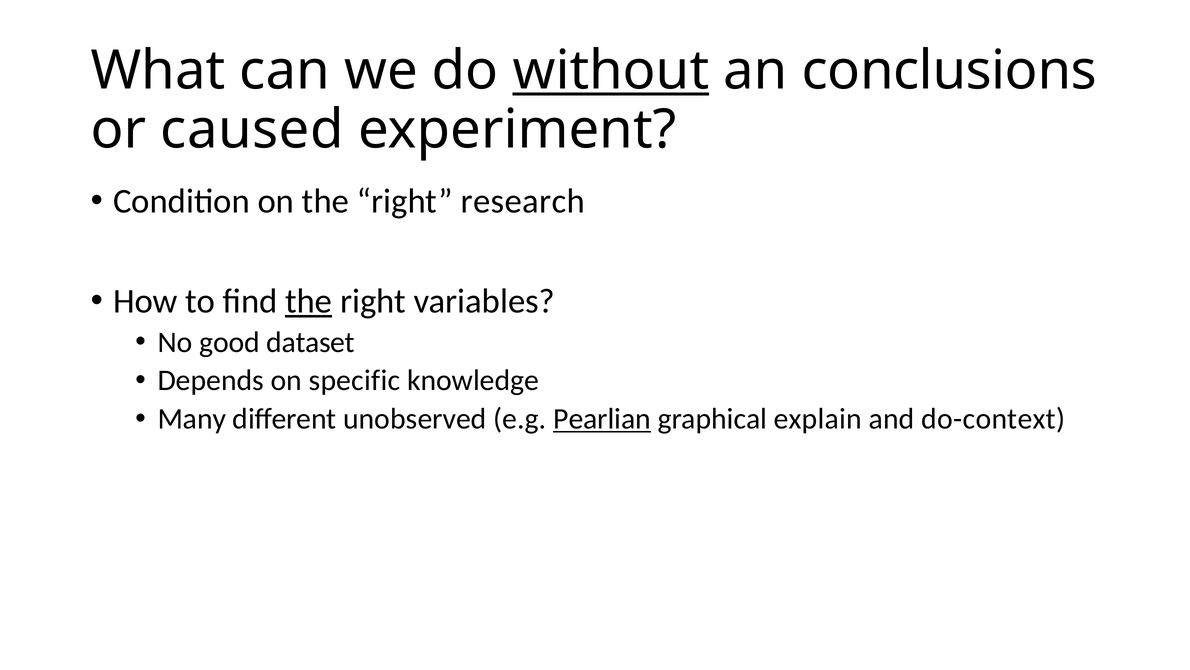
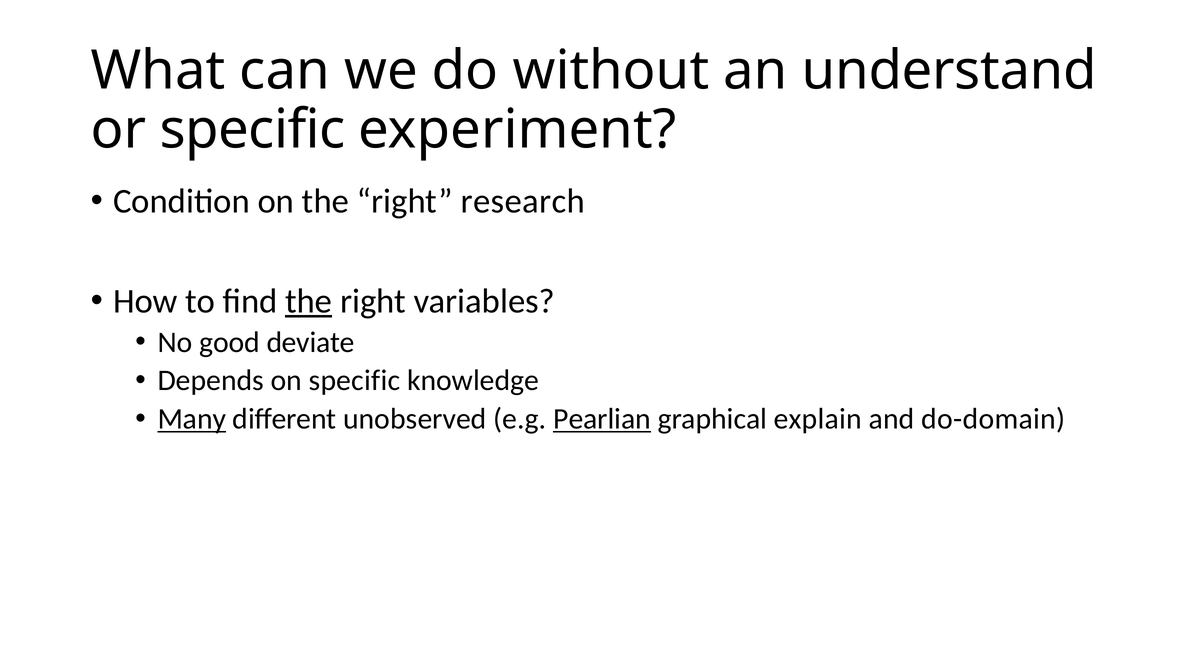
without underline: present -> none (611, 70)
conclusions: conclusions -> understand (949, 70)
or caused: caused -> specific (253, 129)
dataset: dataset -> deviate (311, 342)
Many underline: none -> present (192, 419)
do-context: do-context -> do-domain (993, 419)
